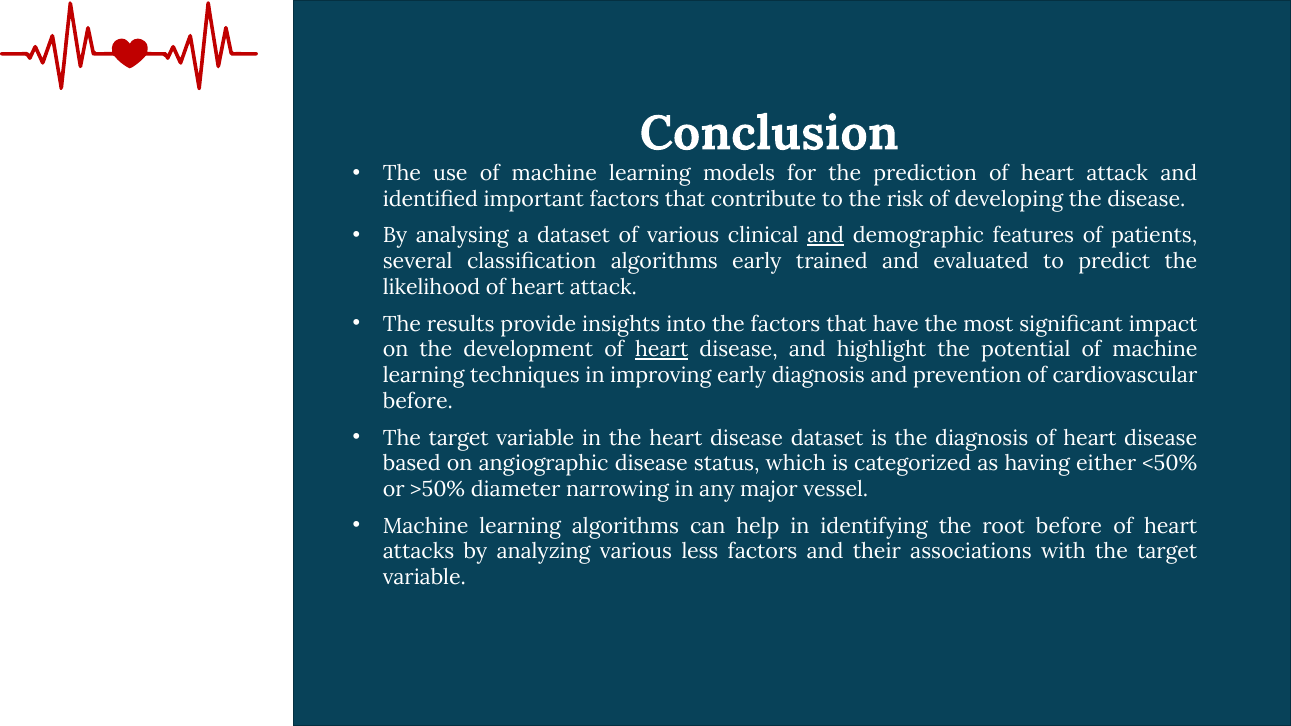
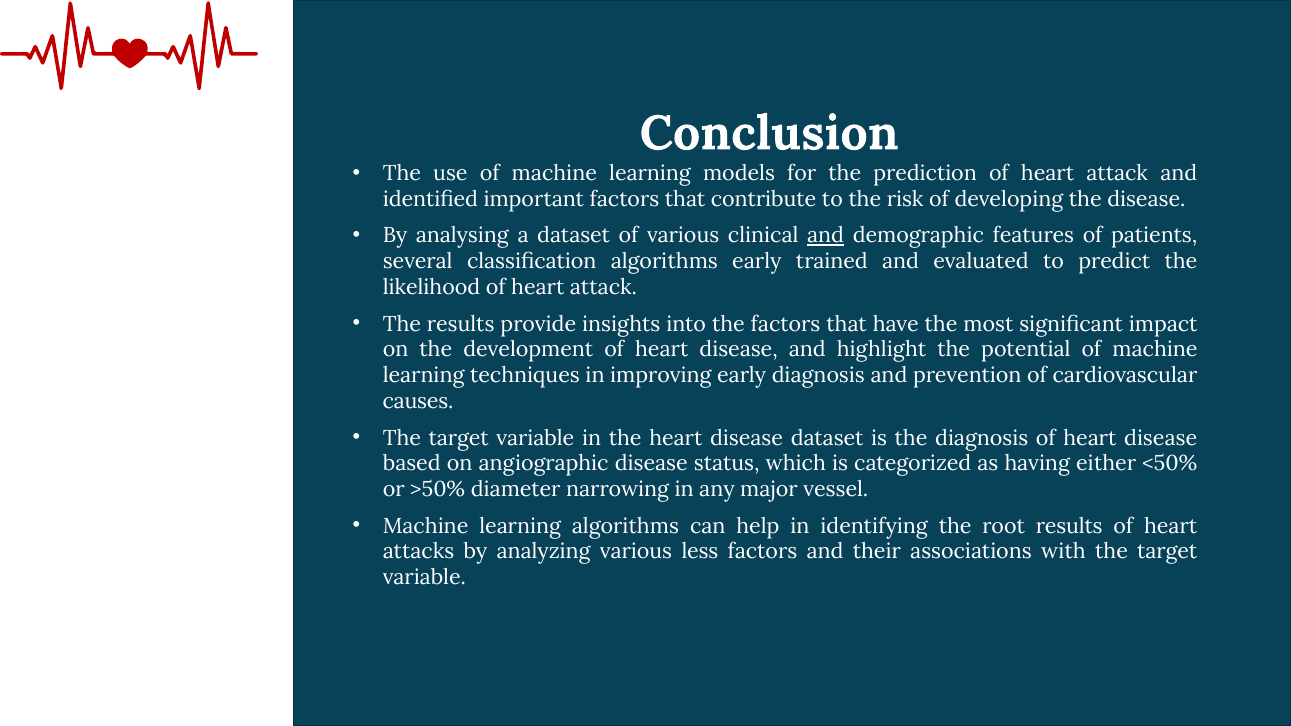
heart underline: present -> none (662, 350)
before: before -> causes (418, 401)
root before: before -> results (1069, 526)
